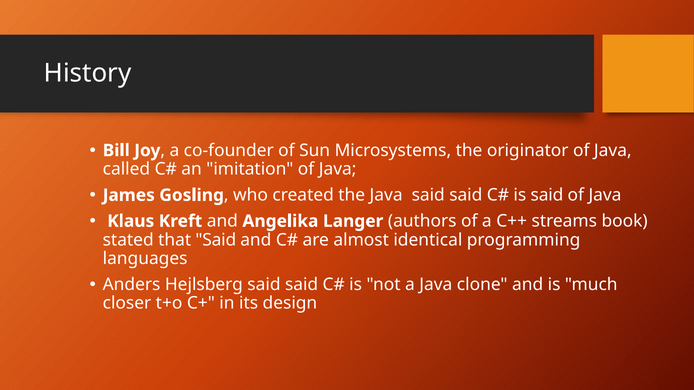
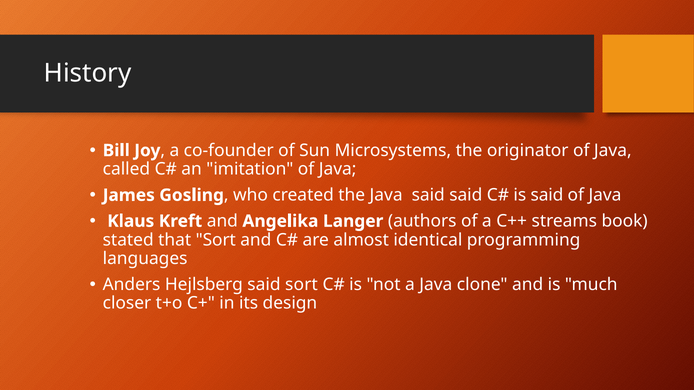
that Said: Said -> Sort (216, 240)
Hejlsberg said said: said -> sort (301, 285)
